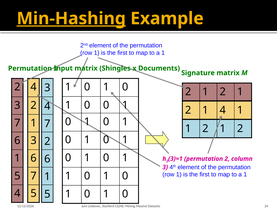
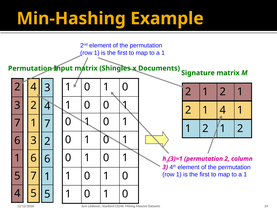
Min-Hashing underline: present -> none (71, 19)
